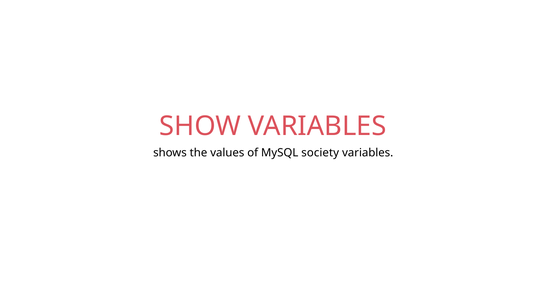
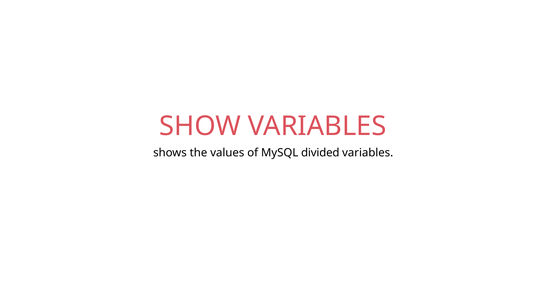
society: society -> divided (320, 153)
